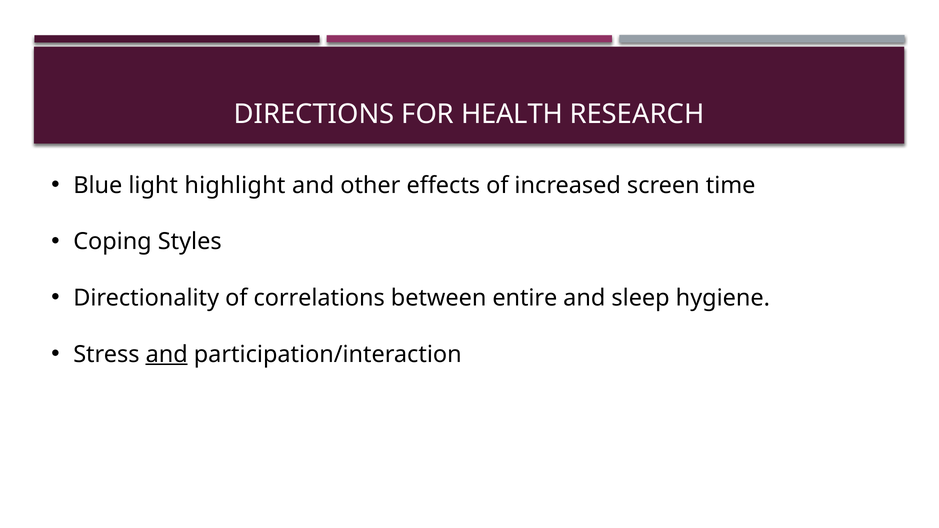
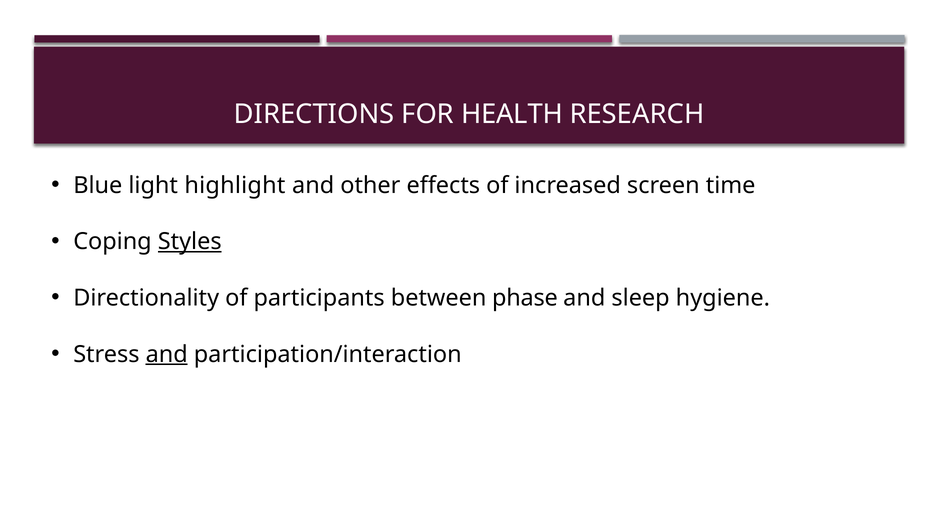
Styles underline: none -> present (190, 242)
correlations: correlations -> participants (319, 298)
entire: entire -> phase (525, 298)
